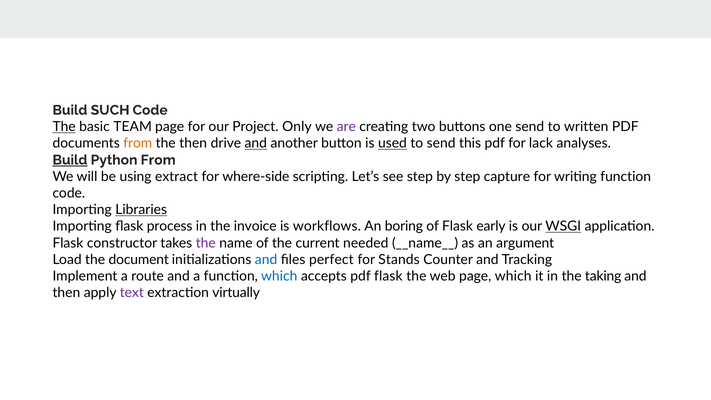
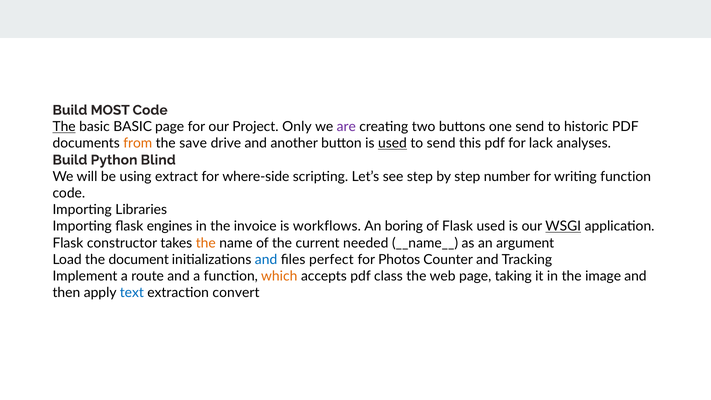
SUCH: SUCH -> MOST (110, 110)
basic TEAM: TEAM -> BASIC (133, 127)
written: written -> historic (586, 127)
the then: then -> save (193, 143)
and underline: present -> none (256, 143)
Build underline: present -> none (70, 160)
Python From: From -> Blind (158, 160)
capture: capture -> number (507, 177)
Libraries underline: present -> none (141, 210)
process: process -> engines (170, 226)
Flask early: early -> used (491, 226)
the colour: purple -> orange (206, 243)
Stands: Stands -> Photos (399, 260)
which colour: blue -> orange (279, 276)
pdf flask: flask -> class (388, 276)
page which: which -> taking (513, 276)
taking: taking -> image (603, 276)
text colour: purple -> blue (132, 293)
virtually: virtually -> convert (236, 293)
